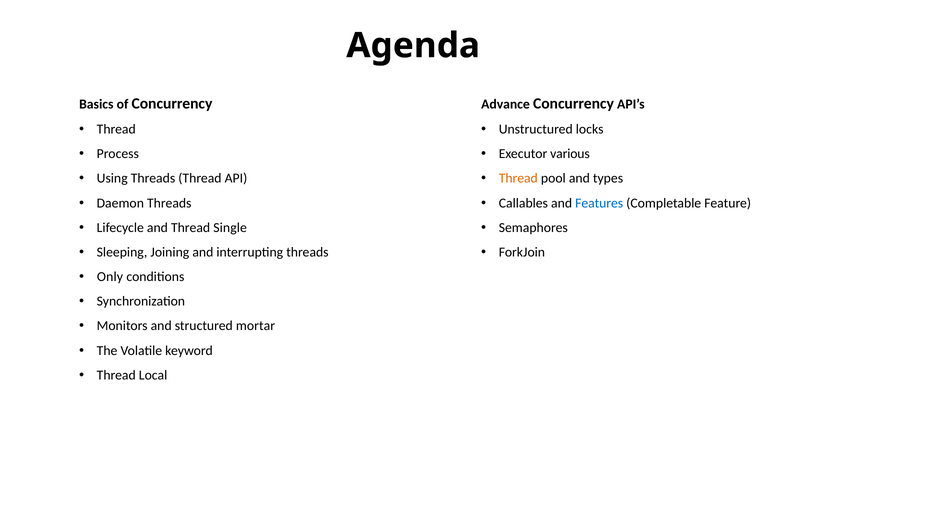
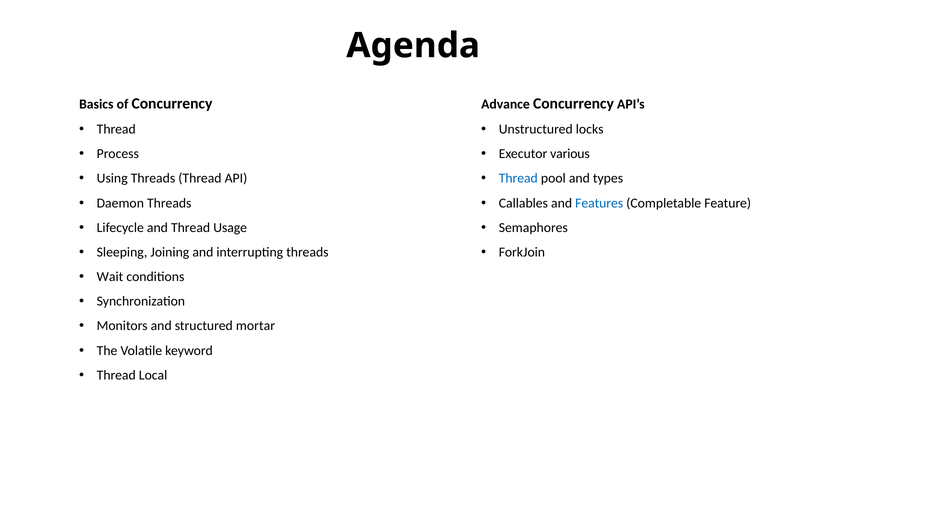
Thread colour: orange -> blue (518, 179)
Single: Single -> Usage (230, 228)
Only: Only -> Wait (110, 277)
